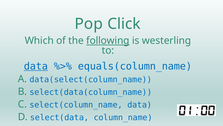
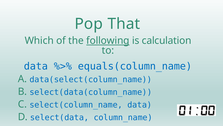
Click: Click -> That (124, 24)
westerling: westerling -> calculation (167, 41)
data underline: present -> none (36, 66)
